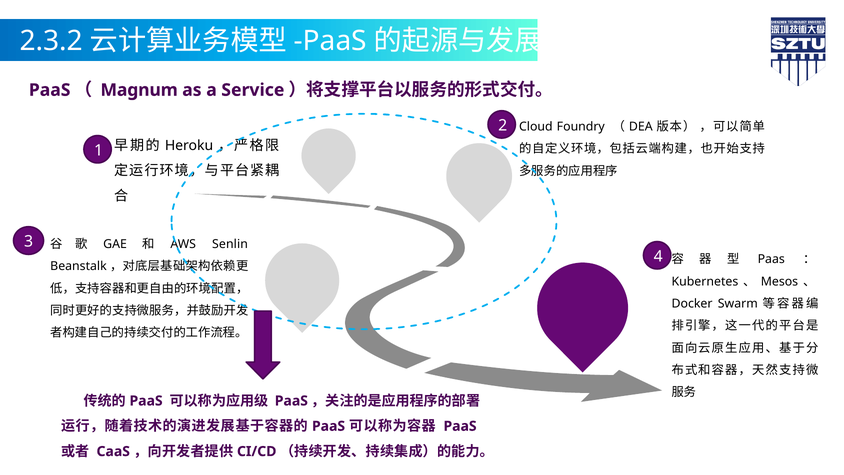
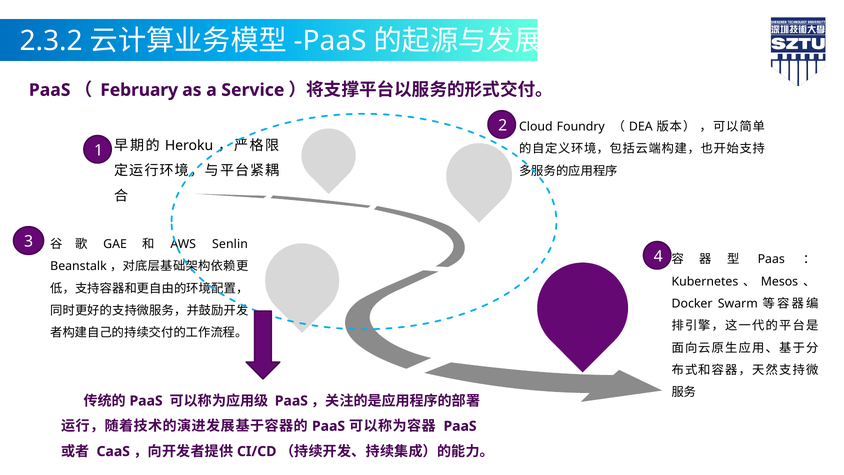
Magnum: Magnum -> February (139, 90)
